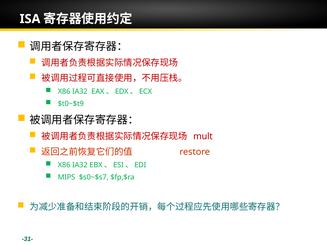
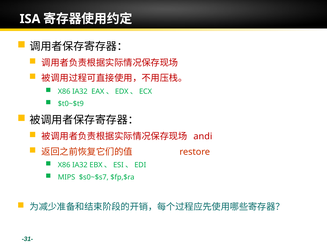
mult: mult -> andi (203, 137)
